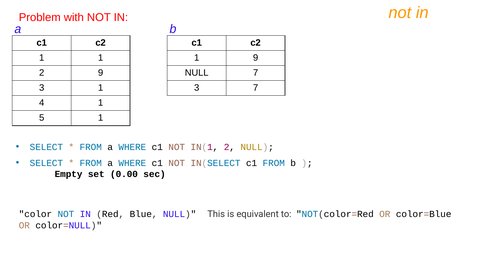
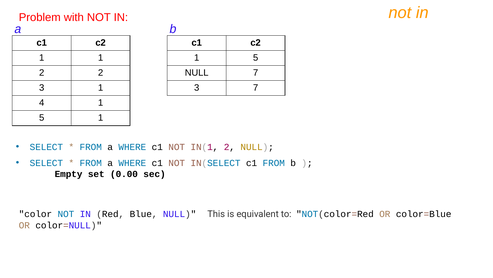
9: 9 -> 5 (256, 58)
2 9: 9 -> 2 (101, 73)
